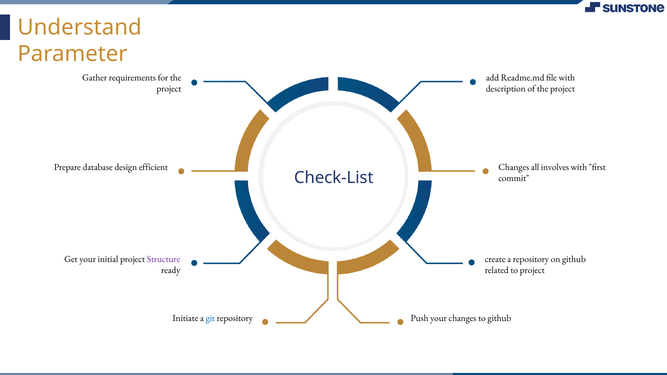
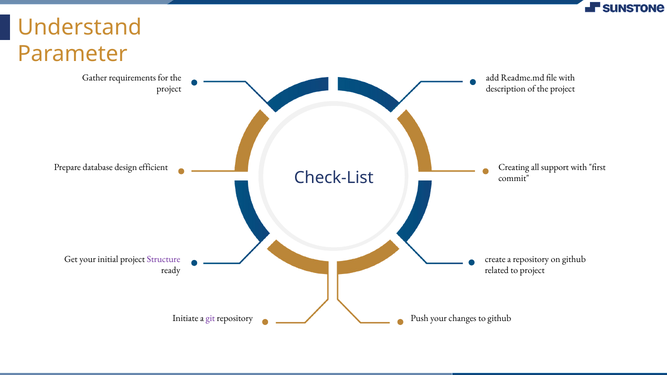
Changes: Changes -> Creating (514, 167)
involves: involves -> support (555, 167)
git colour: blue -> purple (210, 318)
